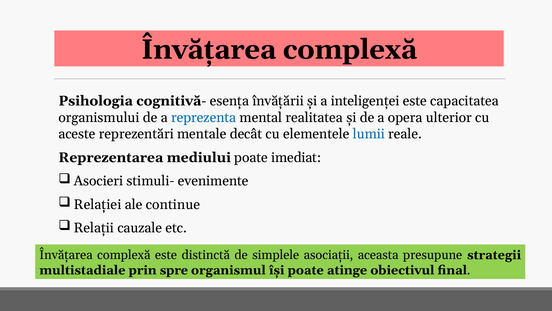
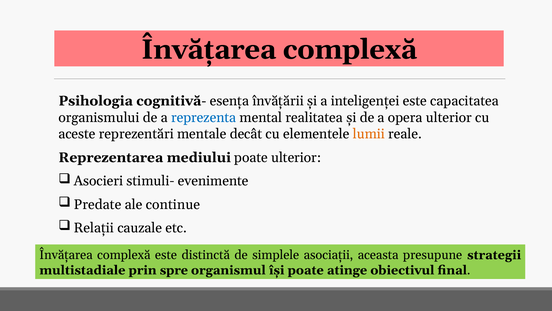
lumii colour: blue -> orange (369, 134)
poate imediat: imediat -> ulterior (296, 157)
Relației: Relației -> Predate (98, 204)
